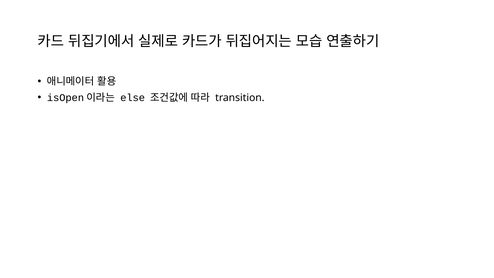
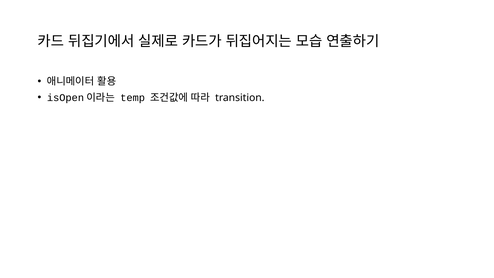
else: else -> temp (133, 98)
